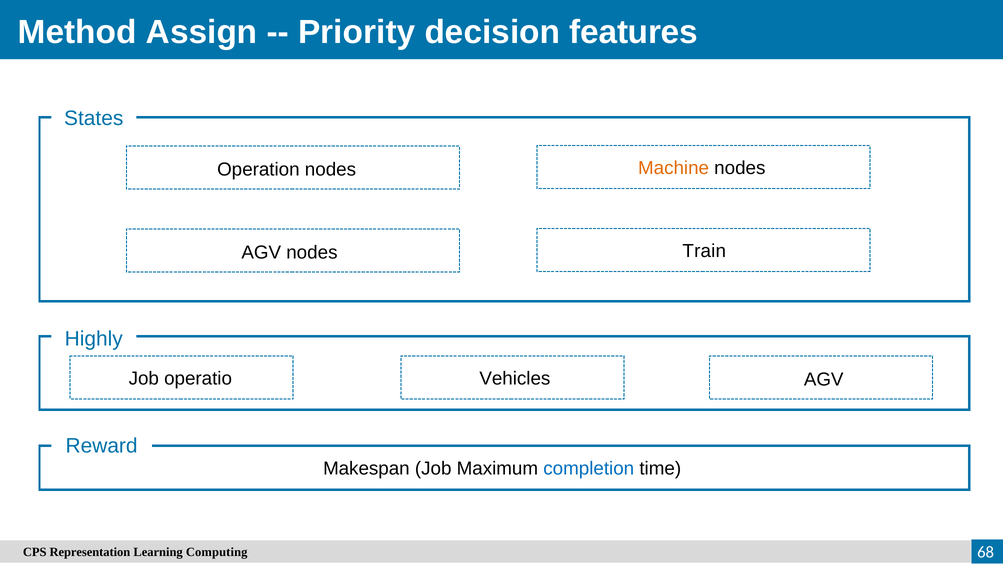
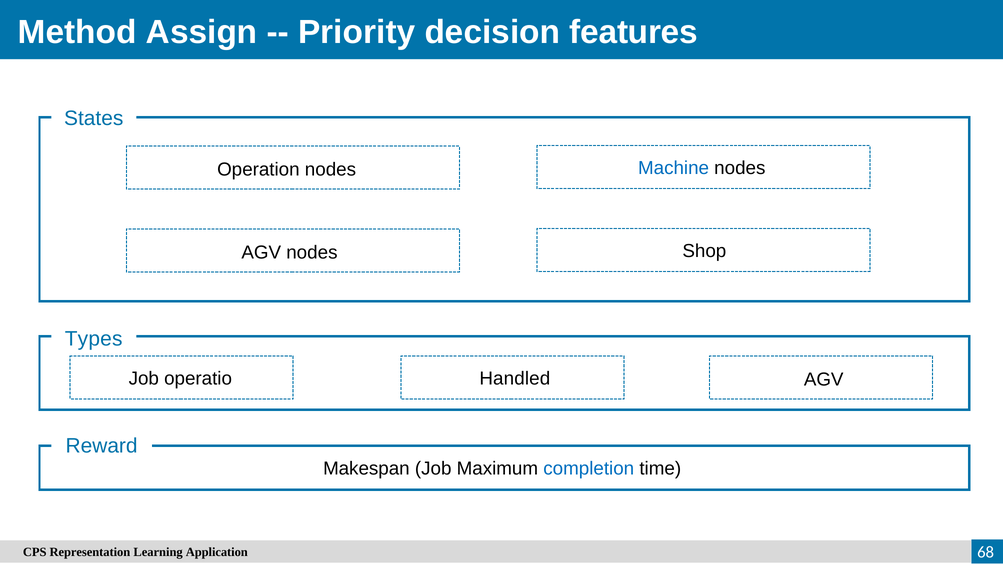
Machine colour: orange -> blue (674, 168)
Train: Train -> Shop (704, 251)
Highly: Highly -> Types (94, 339)
Vehicles: Vehicles -> Handled (515, 379)
Computing: Computing -> Application (217, 552)
